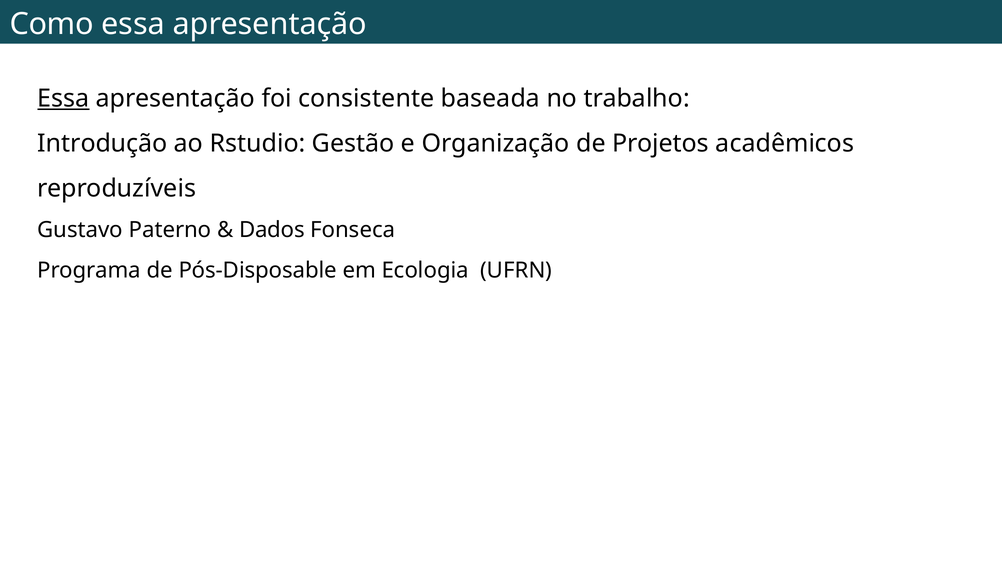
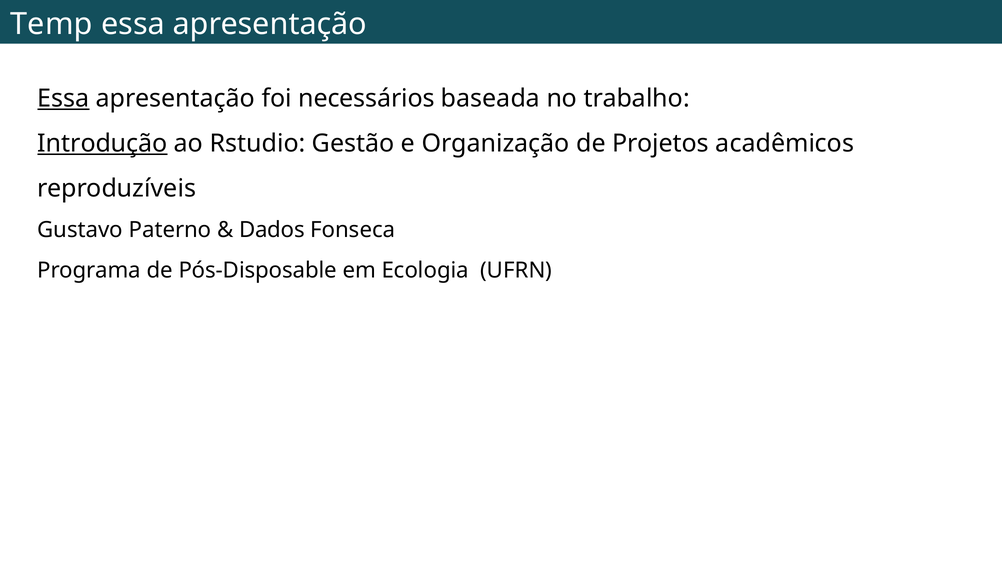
Como: Como -> Temp (51, 24)
consistente: consistente -> necessários (366, 98)
Introdução underline: none -> present (102, 143)
